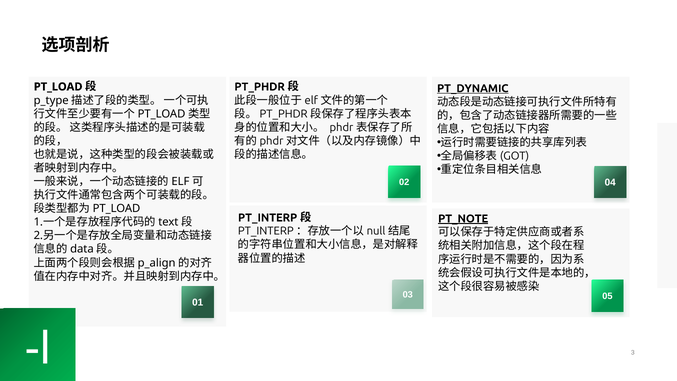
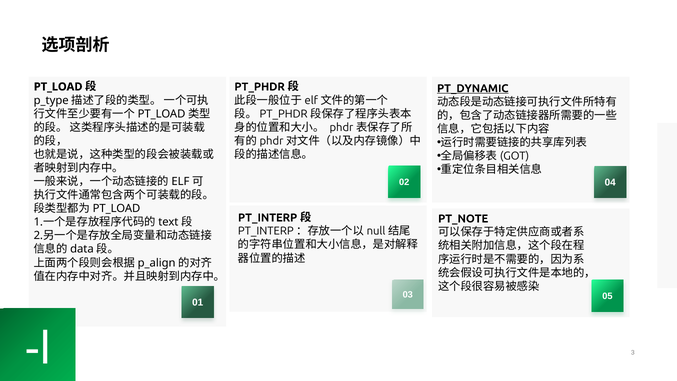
PT_NOTE underline: present -> none (463, 219)
